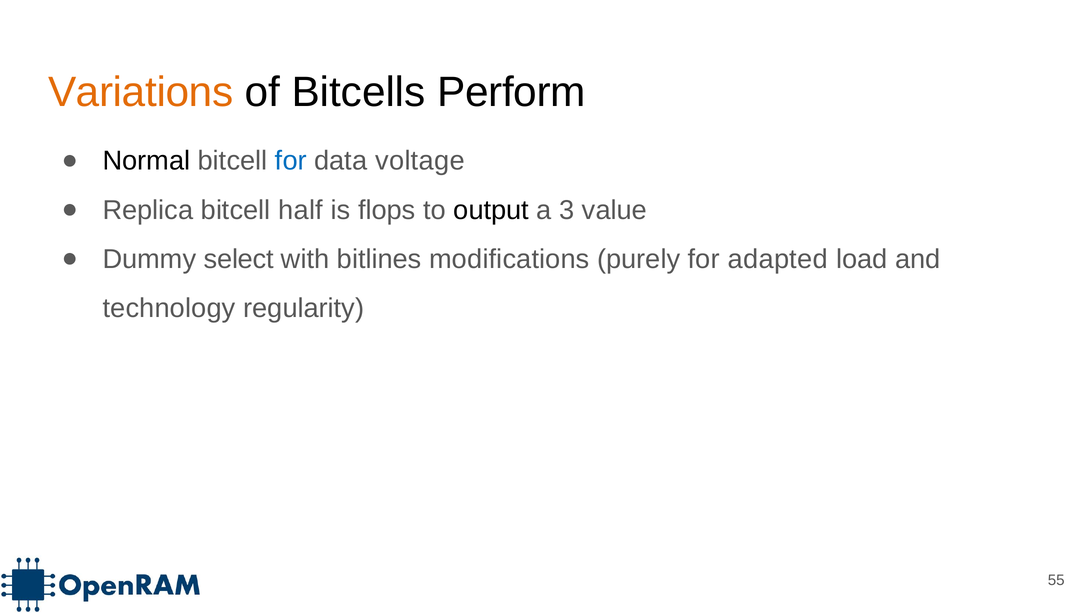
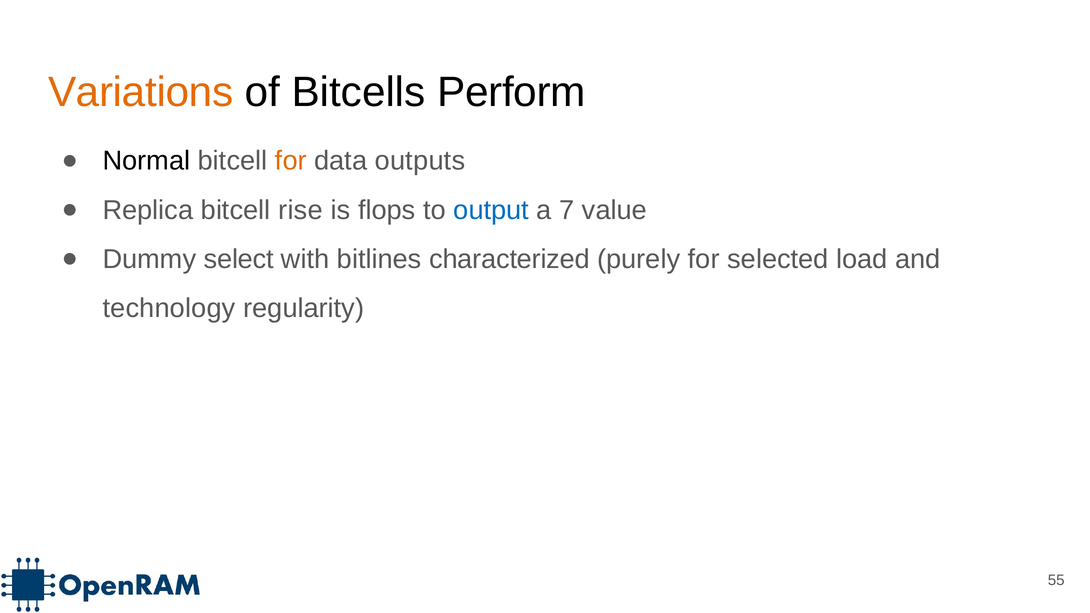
for colour: blue -> orange (291, 161)
voltage: voltage -> outputs (420, 161)
half: half -> rise (301, 210)
output colour: black -> blue (491, 210)
3: 3 -> 7 (567, 210)
modifications: modifications -> characterized (510, 259)
adapted: adapted -> selected (778, 259)
